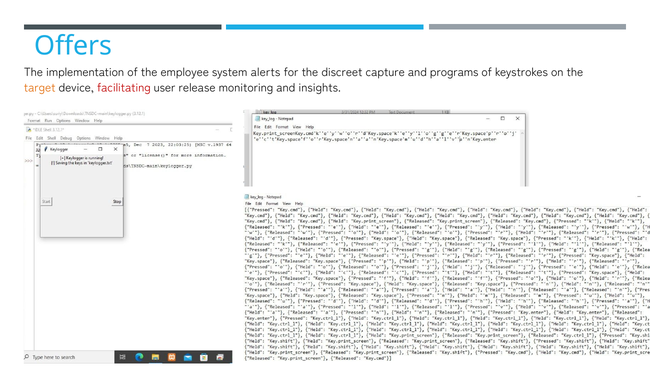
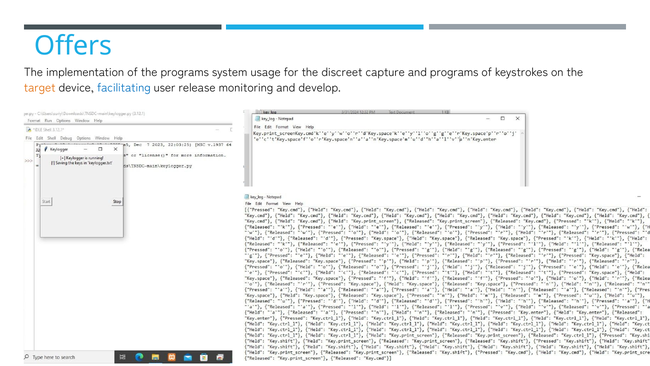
the employee: employee -> programs (185, 72)
alerts: alerts -> usage (266, 72)
facilitating colour: red -> blue (124, 88)
insights: insights -> develop (320, 88)
